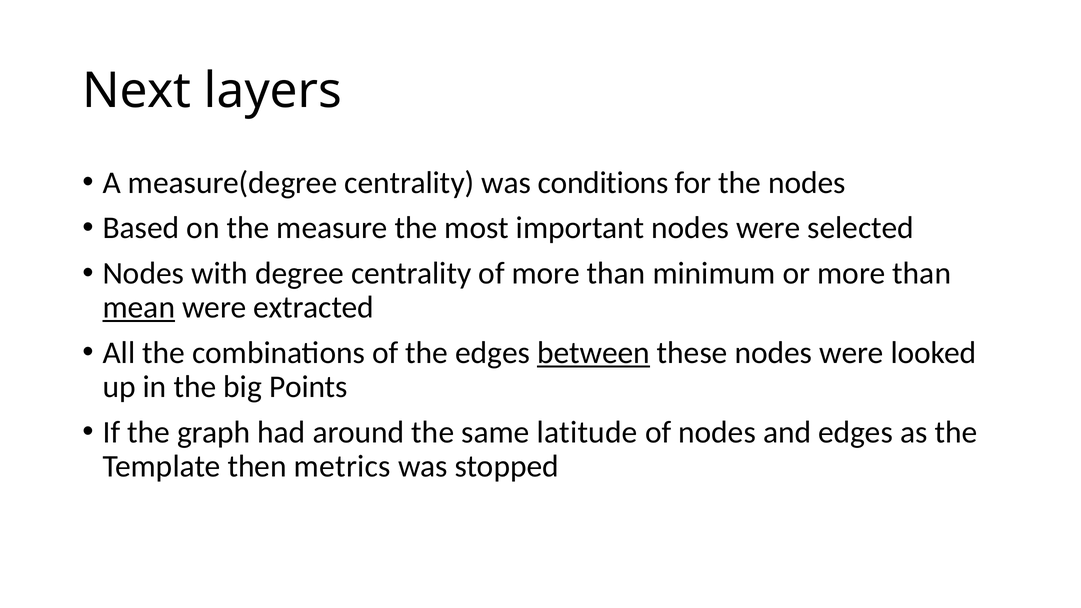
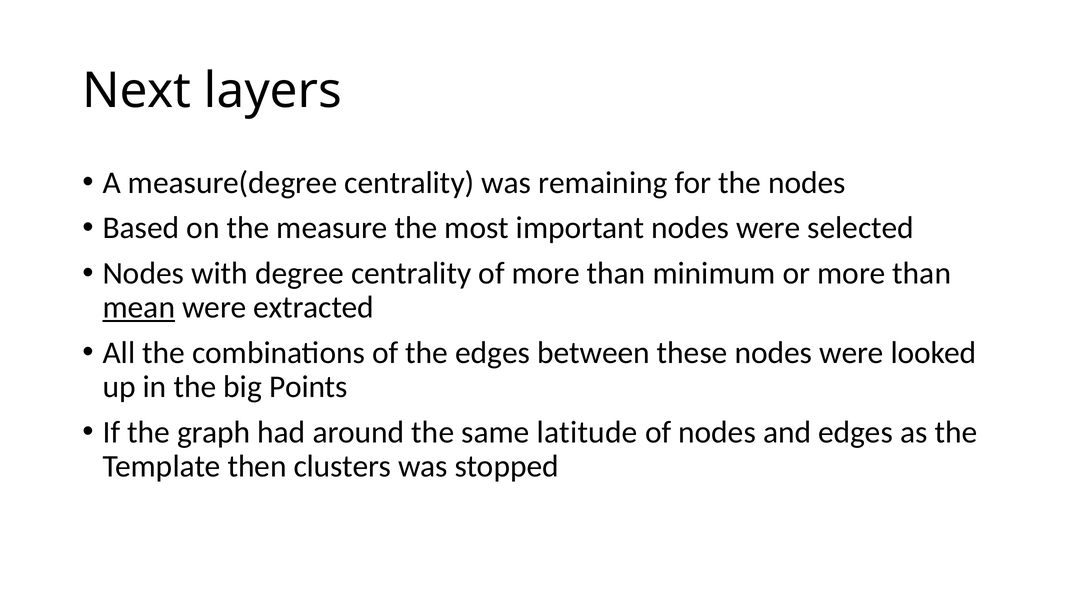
conditions: conditions -> remaining (603, 183)
between underline: present -> none (593, 353)
metrics: metrics -> clusters (343, 466)
